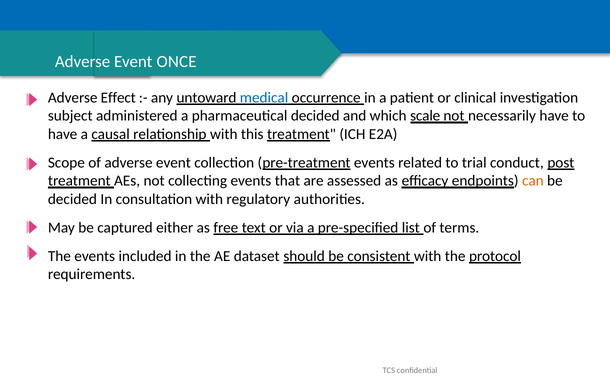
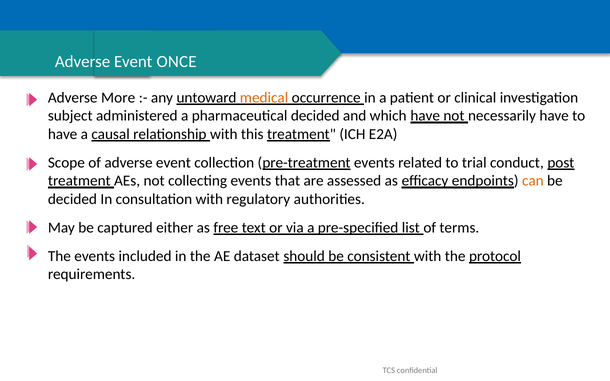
Effect: Effect -> More (118, 98)
medical colour: blue -> orange (264, 98)
which scale: scale -> have (425, 116)
